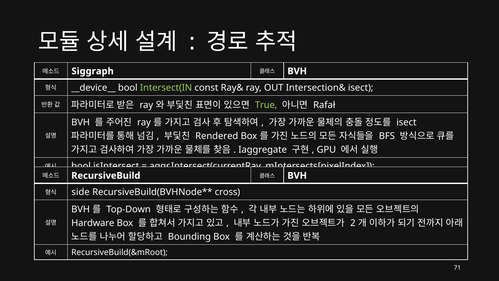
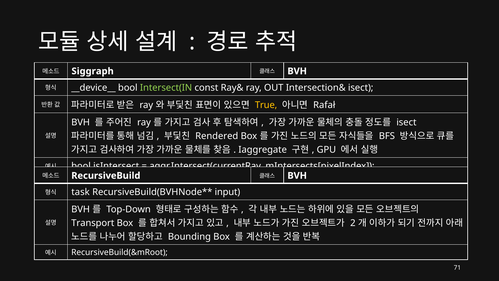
True colour: light green -> yellow (266, 105)
side: side -> task (81, 192)
cross: cross -> input (227, 192)
Hardware: Hardware -> Transport (93, 223)
